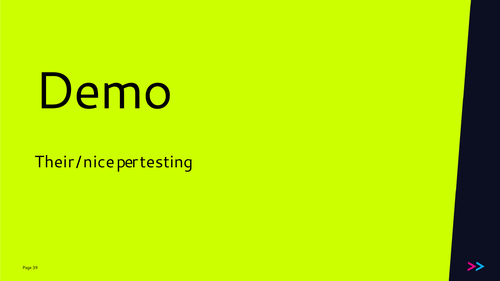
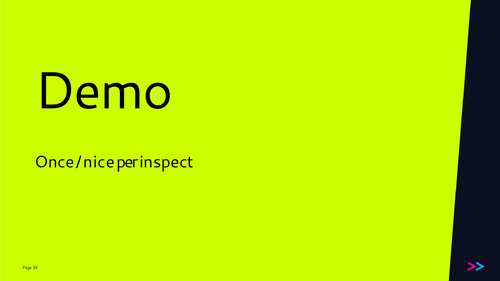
Their: Their -> Once (54, 162)
testing: testing -> inspect (167, 162)
